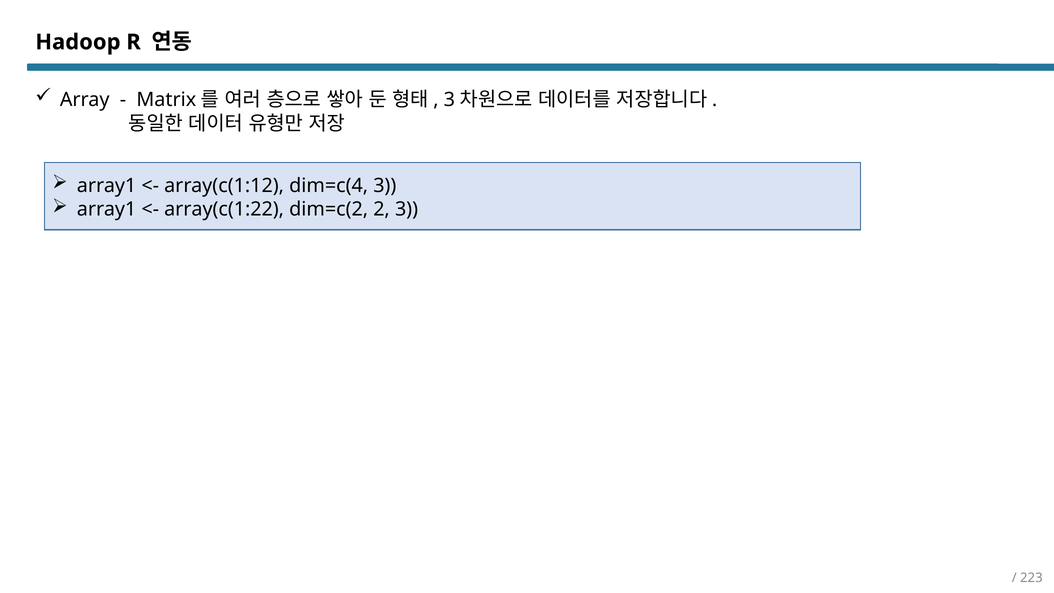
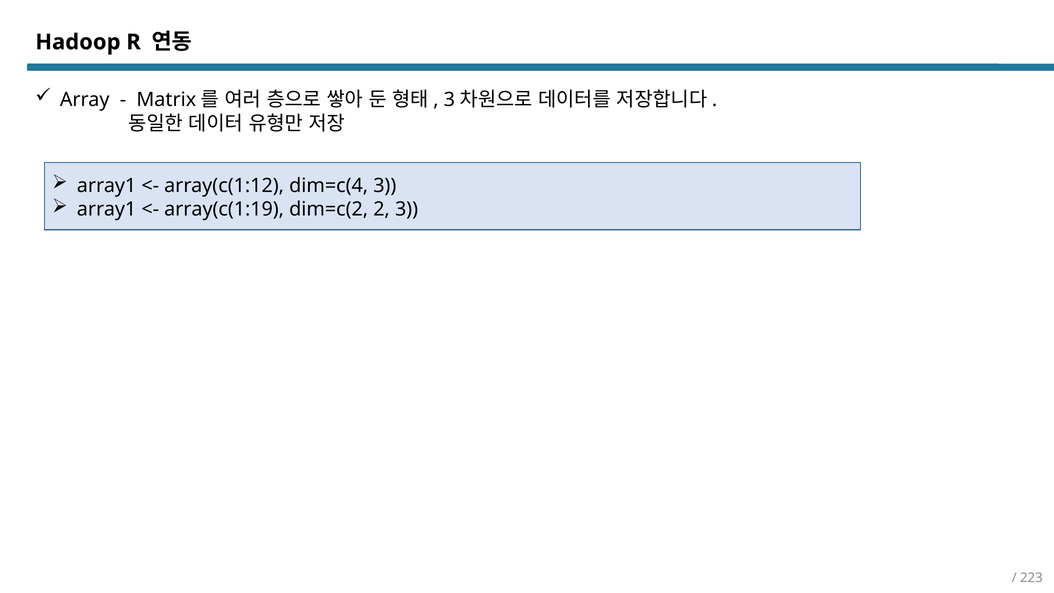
array(c(1:22: array(c(1:22 -> array(c(1:19 (224, 209)
